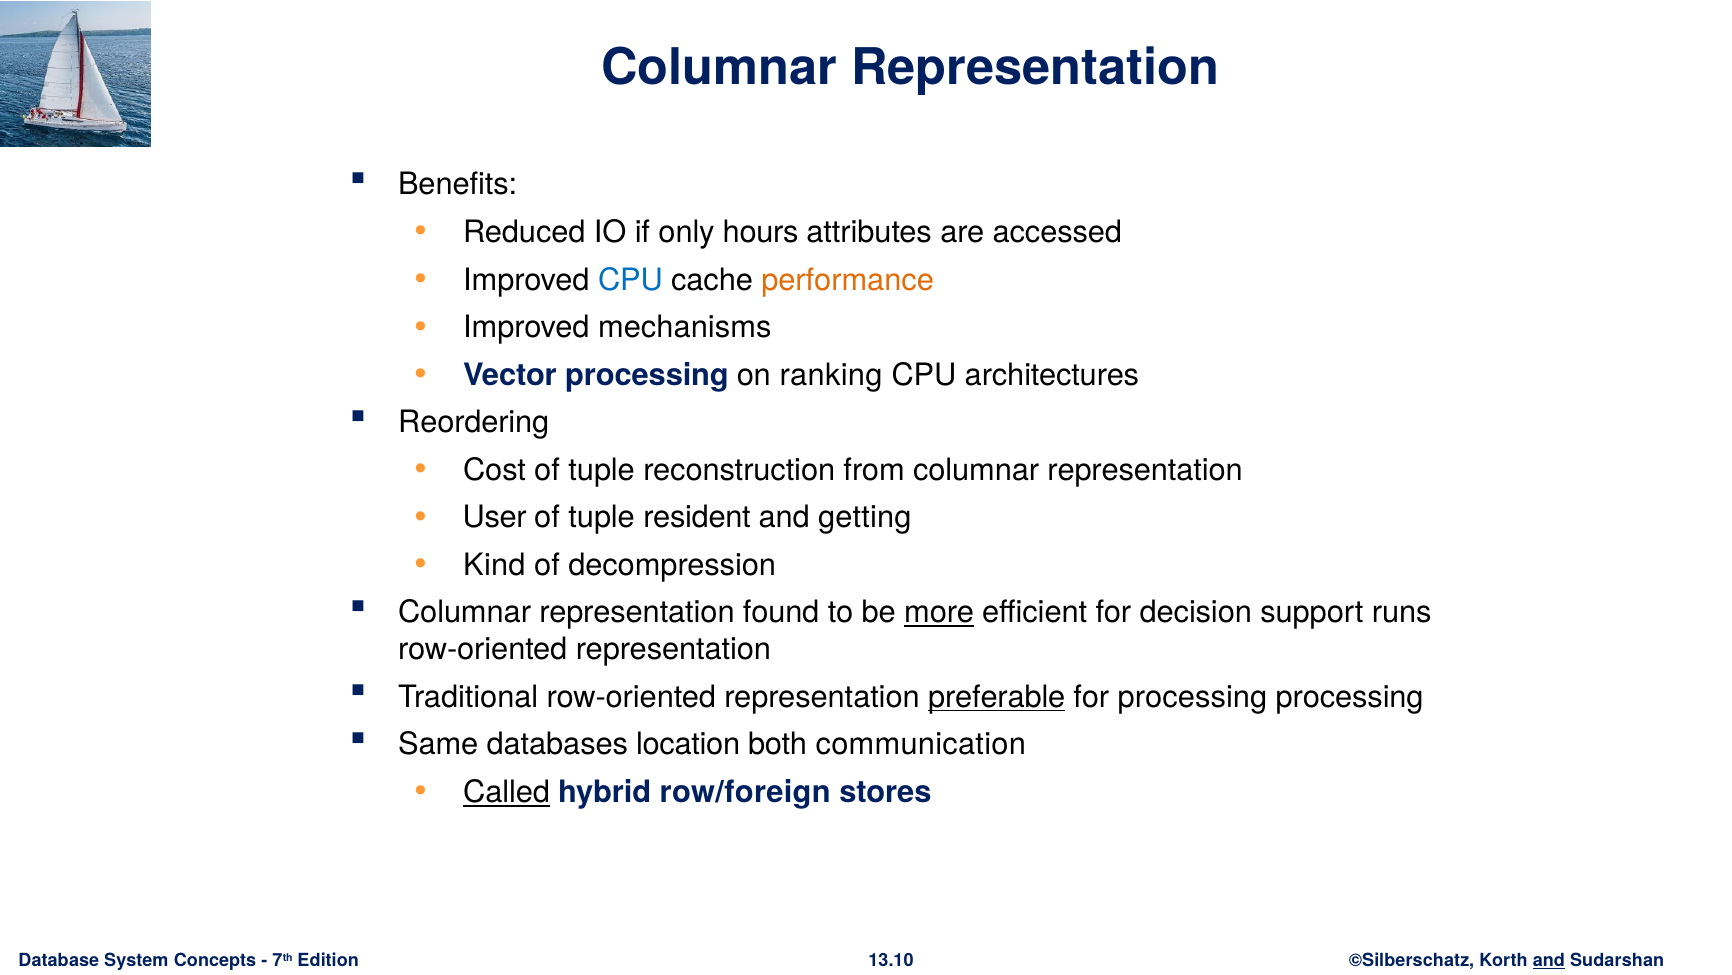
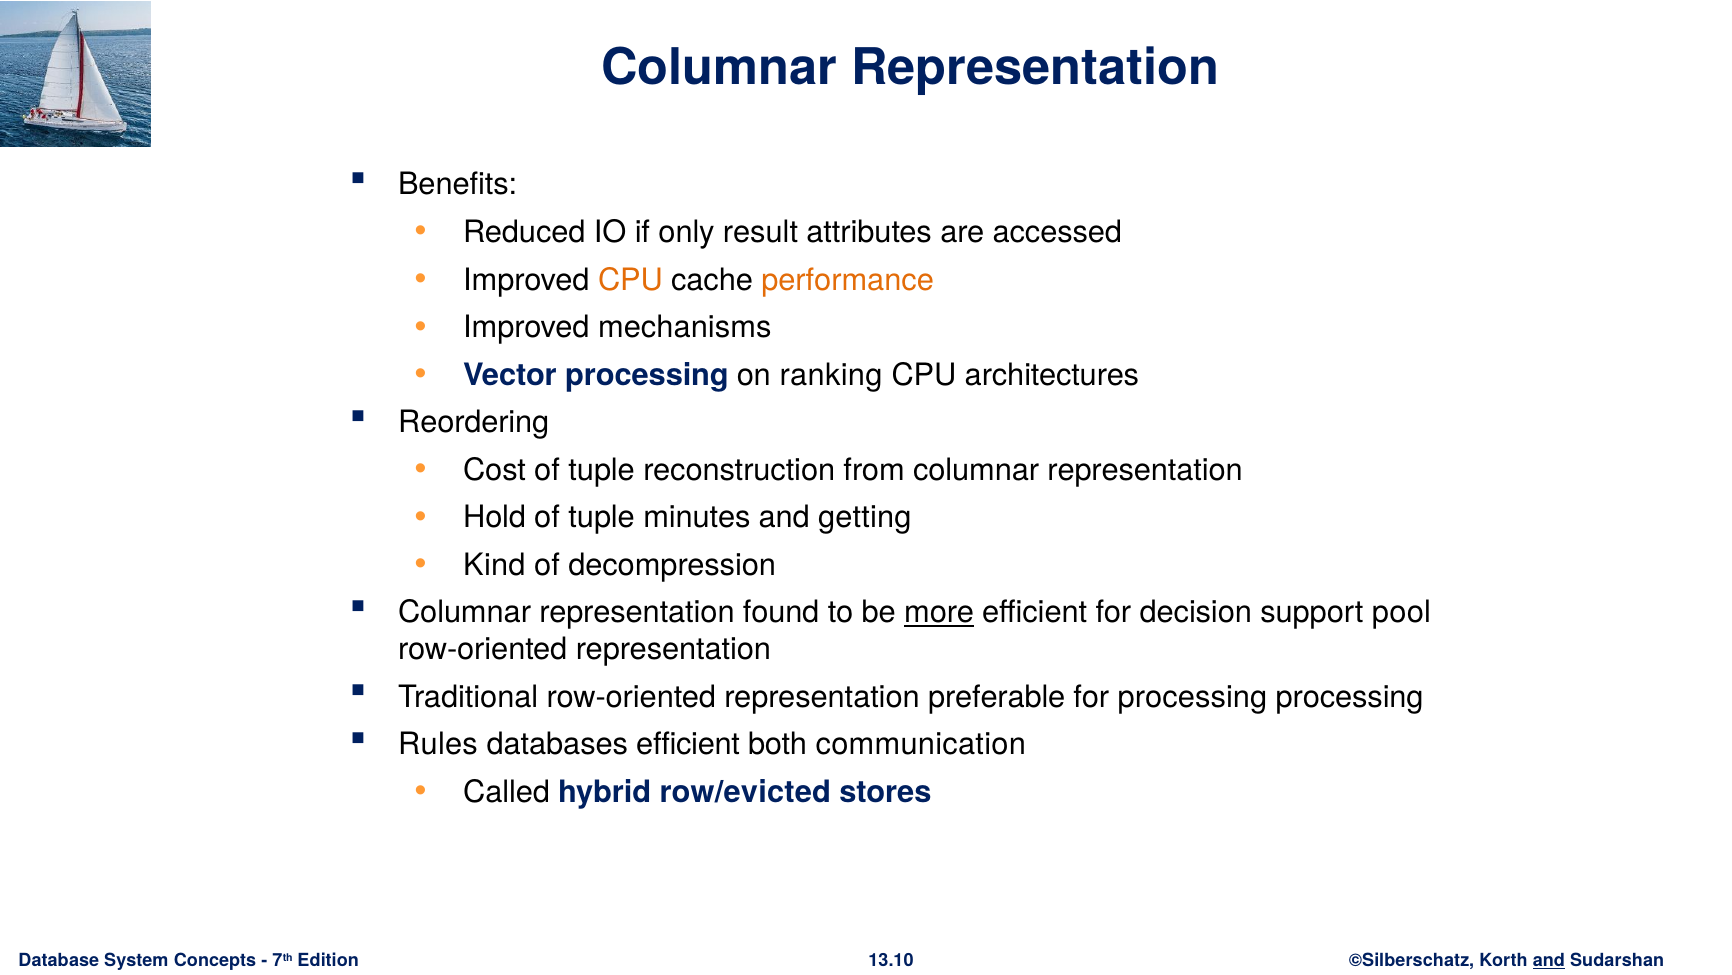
hours: hours -> result (761, 232)
CPU colour: blue -> orange (630, 280)
User: User -> Hold (495, 517)
resident: resident -> minutes (697, 517)
runs: runs -> pool (1401, 612)
preferable underline: present -> none (997, 697)
Same: Same -> Rules (438, 744)
databases location: location -> efficient (688, 744)
Called underline: present -> none (507, 792)
row/foreign: row/foreign -> row/evicted (745, 792)
